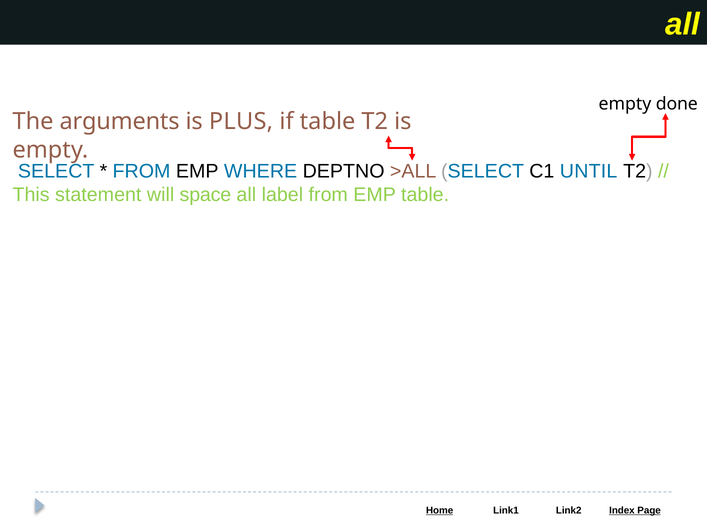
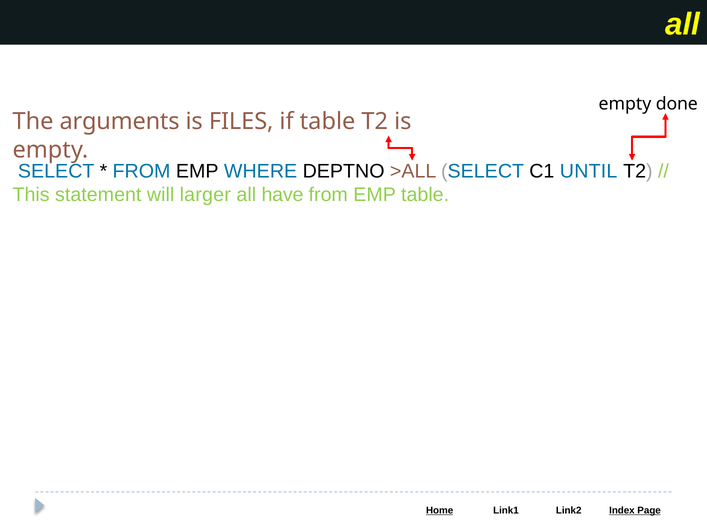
PLUS: PLUS -> FILES (241, 121)
space: space -> larger (205, 194)
label: label -> have (283, 194)
